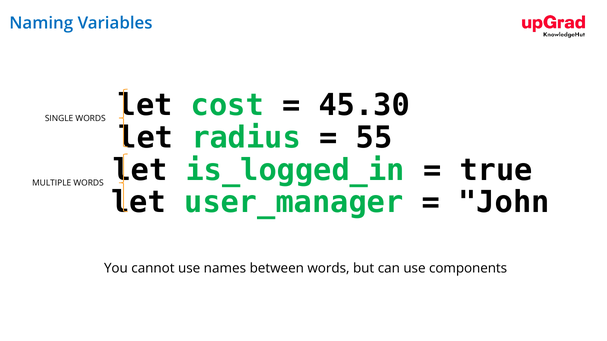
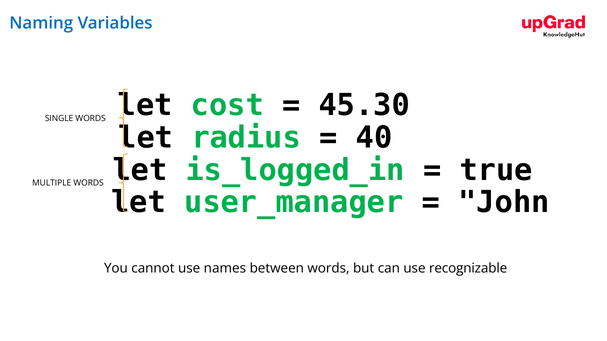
55: 55 -> 40 (374, 138)
components: components -> recognizable (468, 269)
